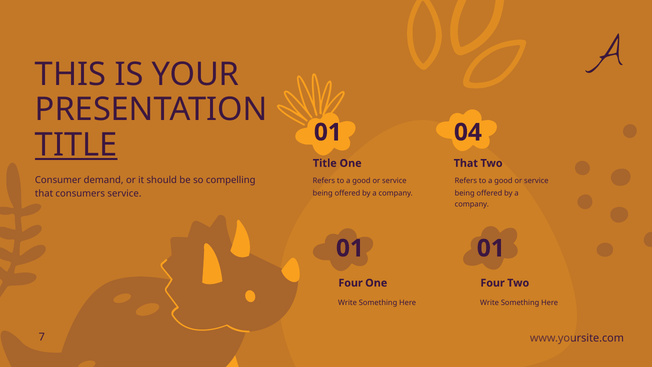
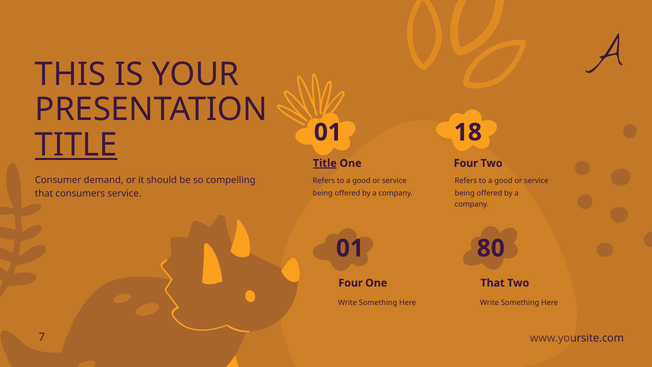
04: 04 -> 18 (468, 132)
Title underline: none -> present (325, 163)
That: That -> Four (466, 163)
01 01: 01 -> 80 (491, 248)
Four: Four -> That (493, 283)
